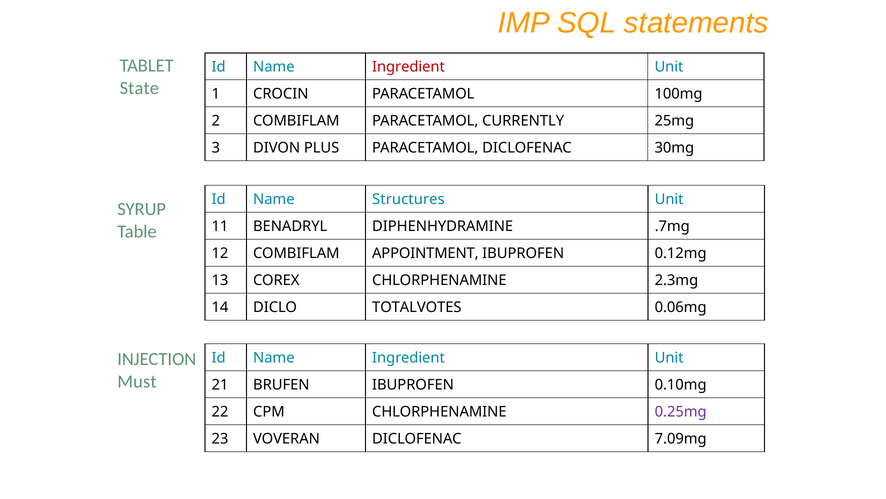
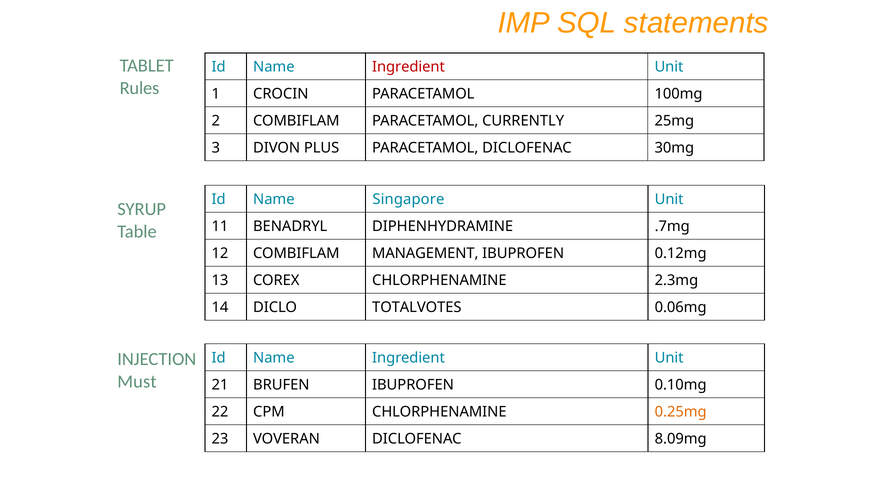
State: State -> Rules (139, 88)
Structures: Structures -> Singapore (408, 199)
APPOINTMENT: APPOINTMENT -> MANAGEMENT (425, 253)
0.25mg colour: purple -> orange (681, 411)
7.09mg: 7.09mg -> 8.09mg (681, 438)
